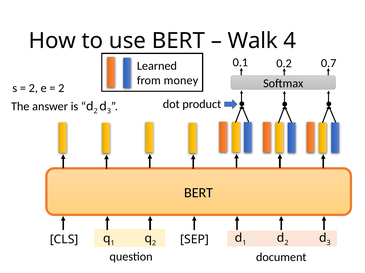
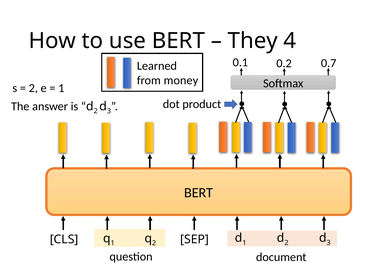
Walk: Walk -> They (253, 41)
2: 2 -> 1 (61, 88)
